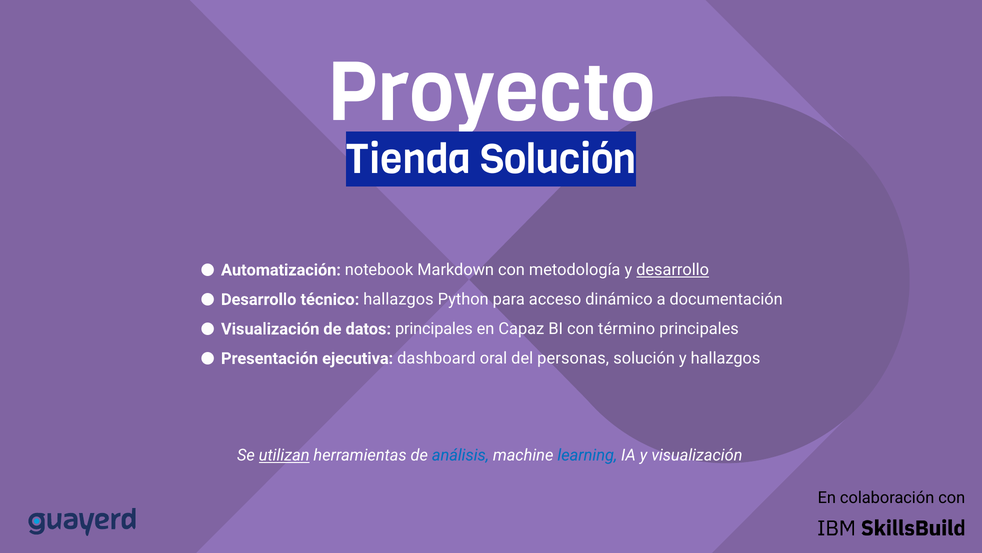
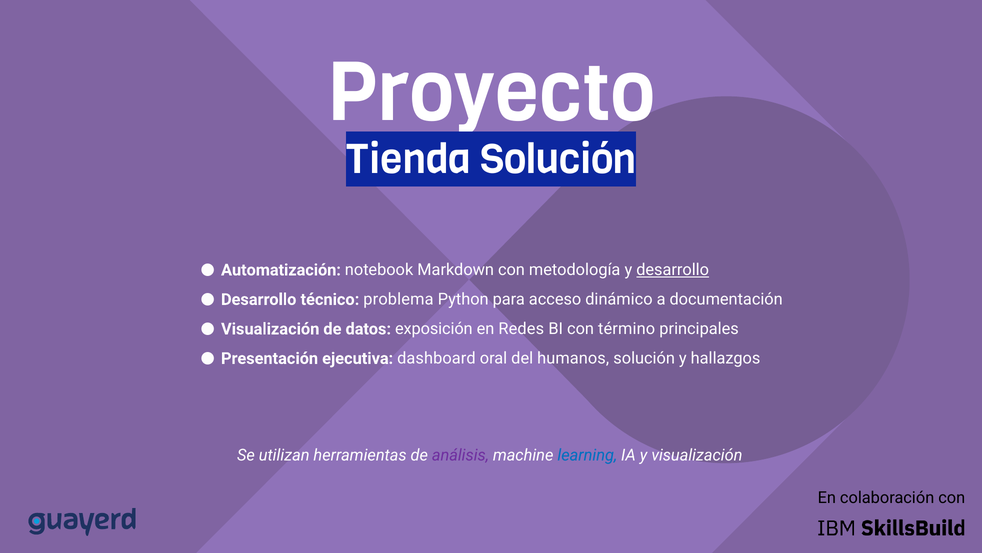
técnico hallazgos: hallazgos -> problema (398, 299)
datos principales: principales -> exposición (434, 329)
Capaz: Capaz -> Redes (521, 329)
personas: personas -> humanos (573, 358)
utilizan underline: present -> none (284, 455)
análisis colour: blue -> purple (460, 455)
